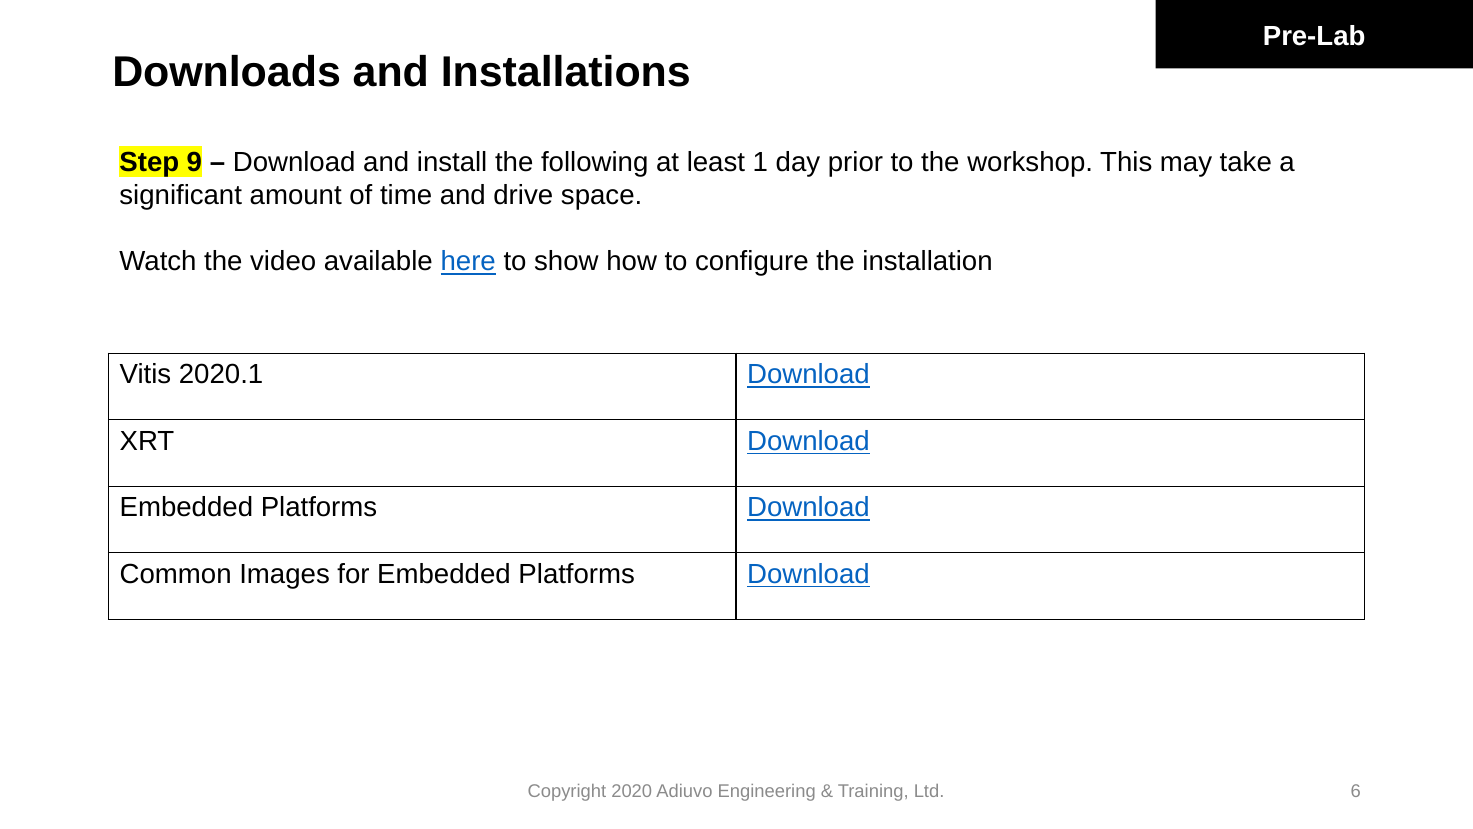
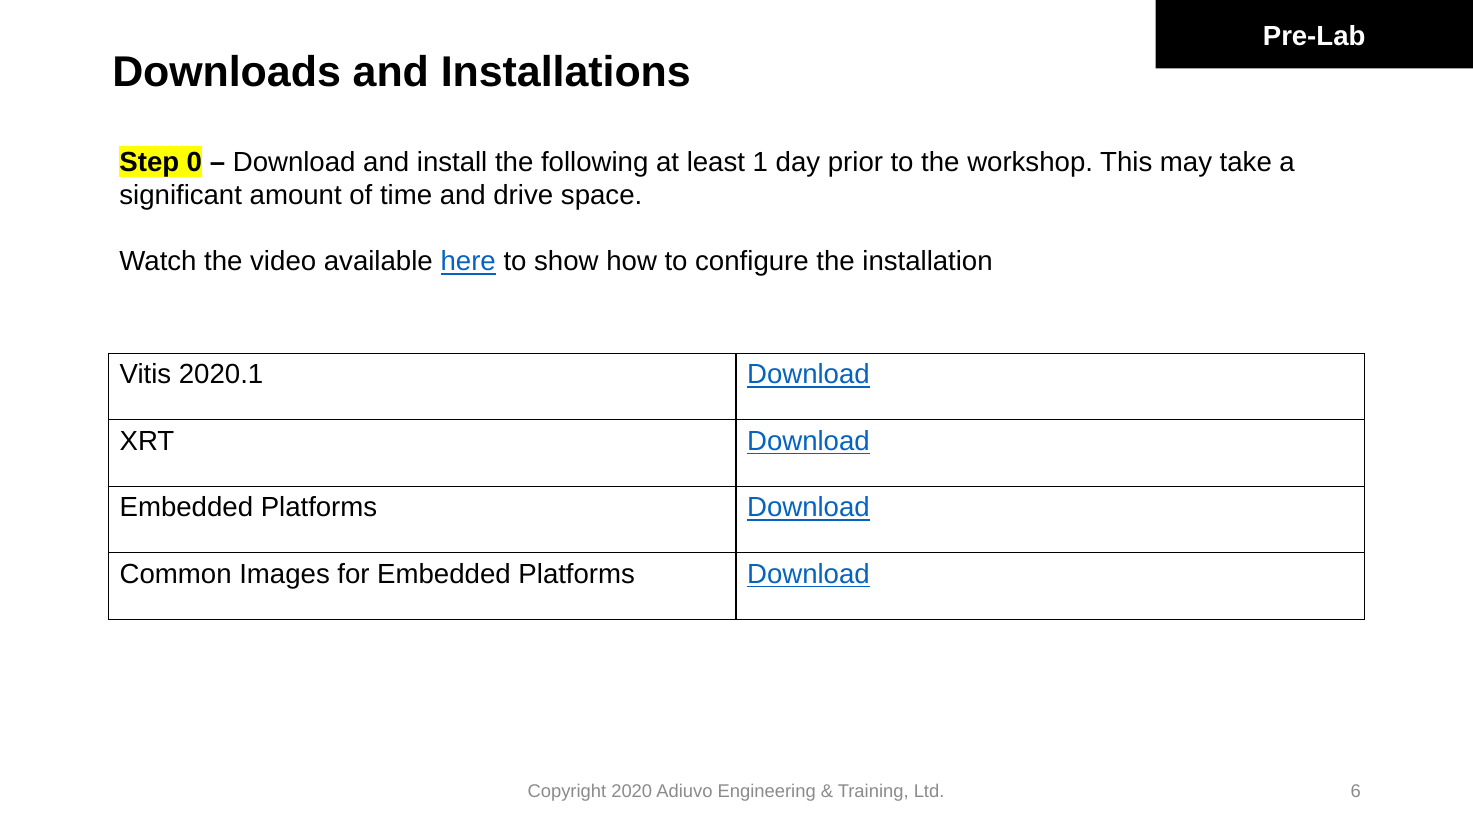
9: 9 -> 0 (194, 162)
